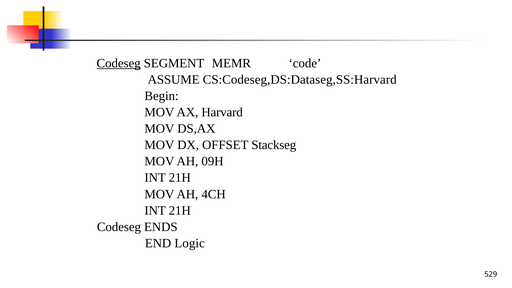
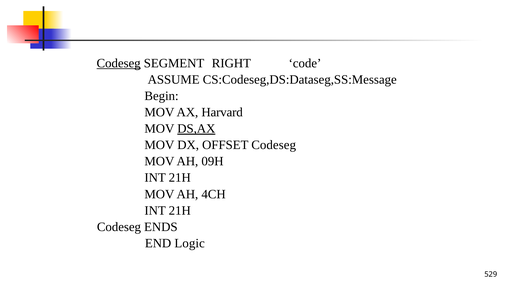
MEMR: MEMR -> RIGHT (231, 63)
CS:Codeseg,DS:Dataseg,SS:Harvard: CS:Codeseg,DS:Dataseg,SS:Harvard -> CS:Codeseg,DS:Dataseg,SS:Message (300, 80)
DS,AX underline: none -> present (196, 129)
OFFSET Stackseg: Stackseg -> Codeseg (274, 145)
